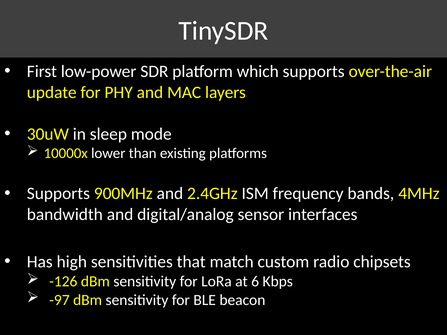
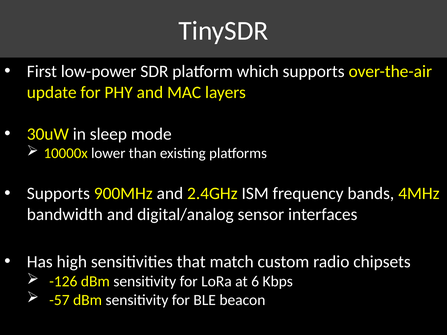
-97: -97 -> -57 (59, 300)
